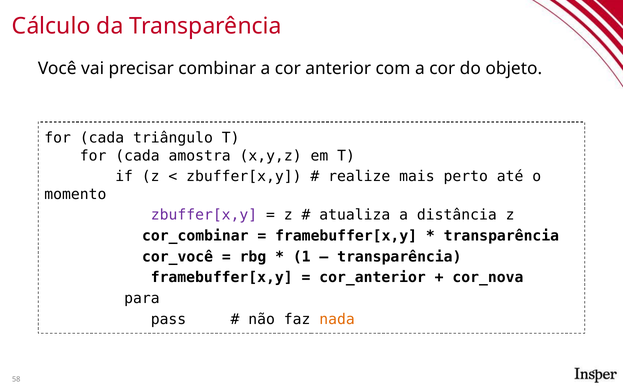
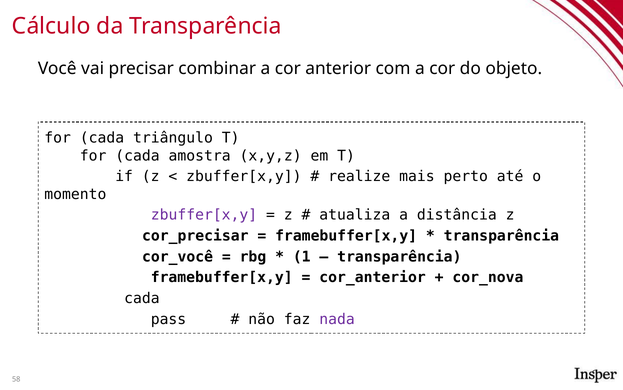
cor_combinar: cor_combinar -> cor_precisar (195, 236)
para: para -> cada (142, 298)
nada colour: orange -> purple (337, 319)
